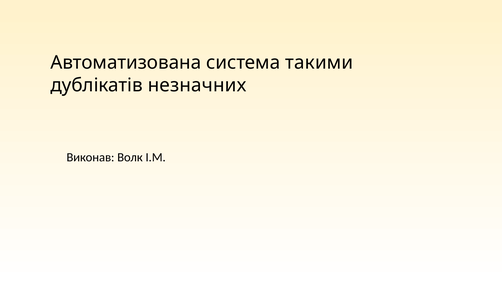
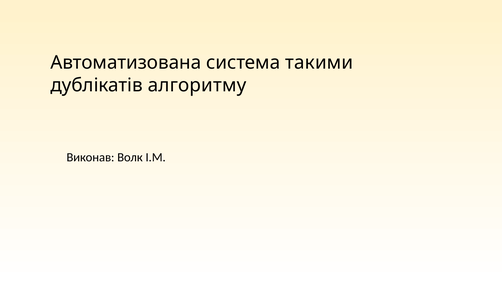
незначних: незначних -> алгоритму (197, 85)
